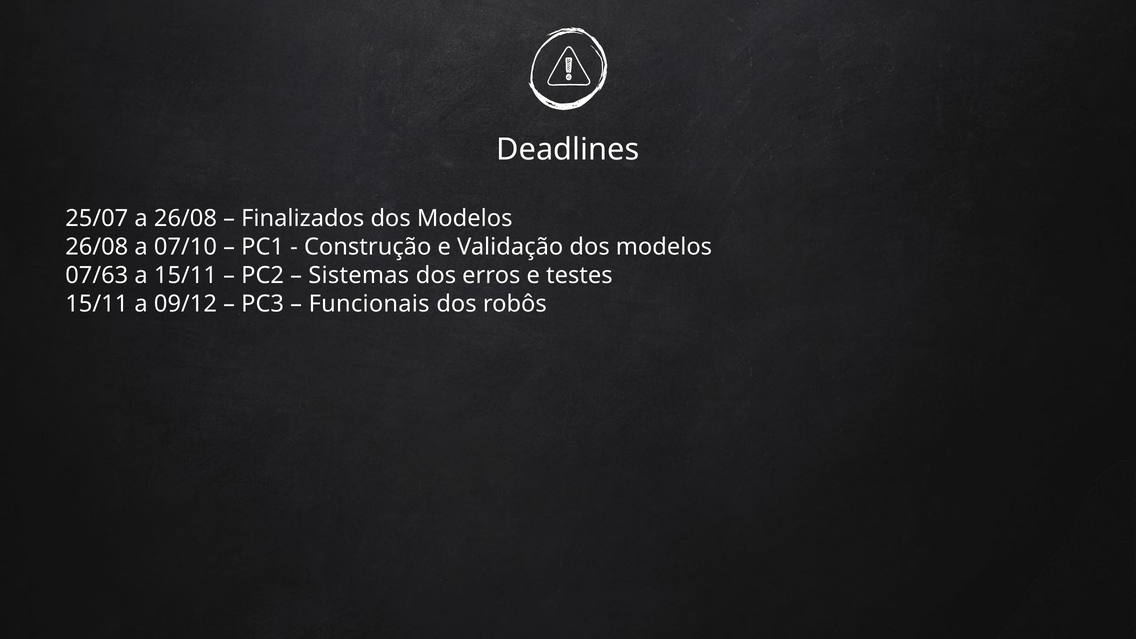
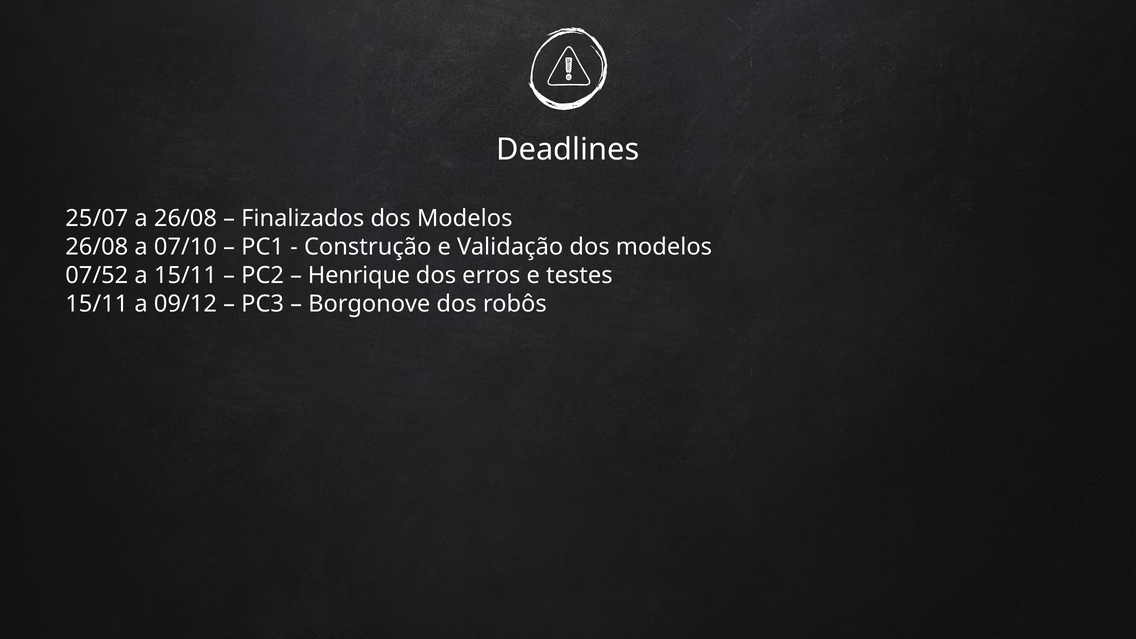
07/63: 07/63 -> 07/52 (97, 275)
Sistemas: Sistemas -> Henrique (359, 275)
Funcionais: Funcionais -> Borgonove (369, 304)
